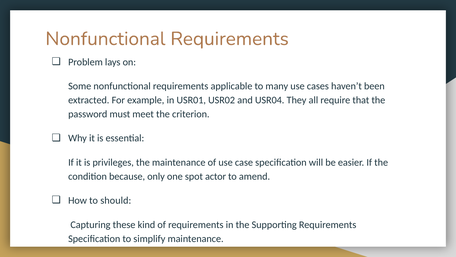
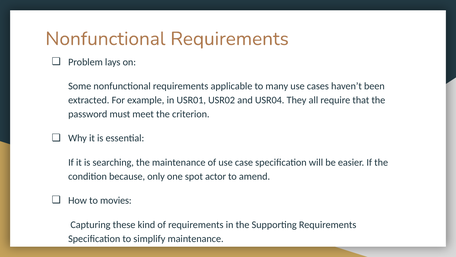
privileges: privileges -> searching (113, 162)
should: should -> movies (116, 200)
